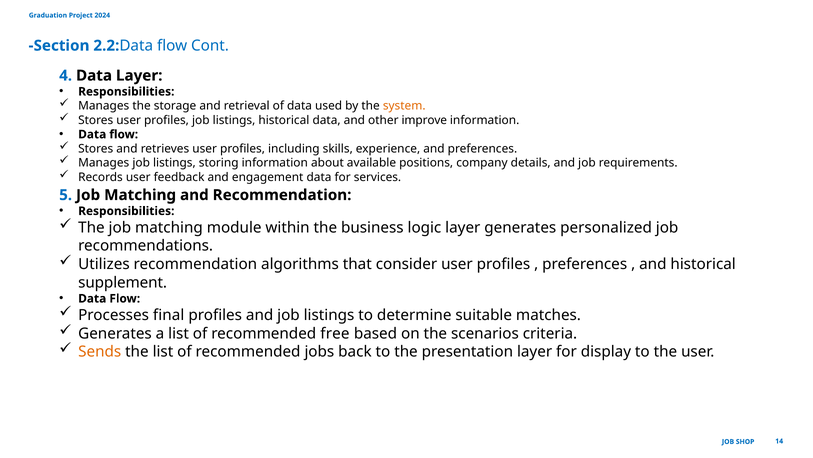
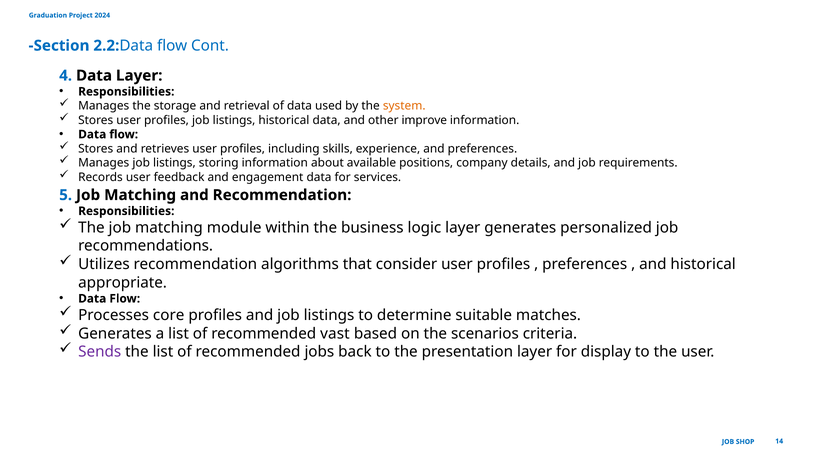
supplement: supplement -> appropriate (123, 282)
final: final -> core (169, 315)
free: free -> vast (335, 333)
Sends colour: orange -> purple (100, 351)
